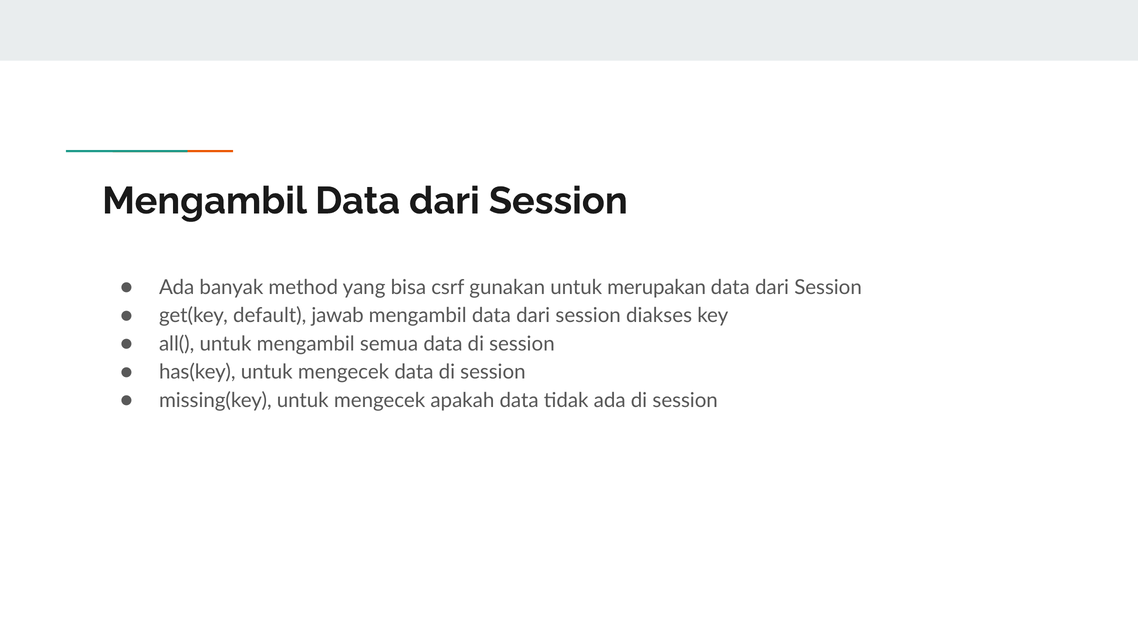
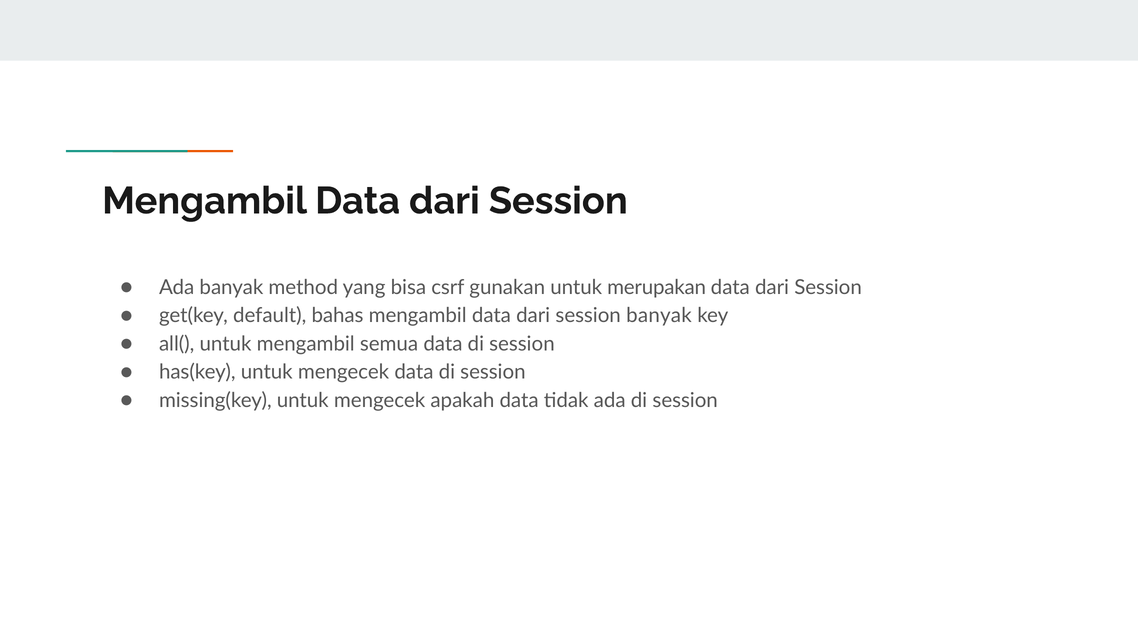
jawab: jawab -> bahas (338, 316)
session diakses: diakses -> banyak (659, 316)
